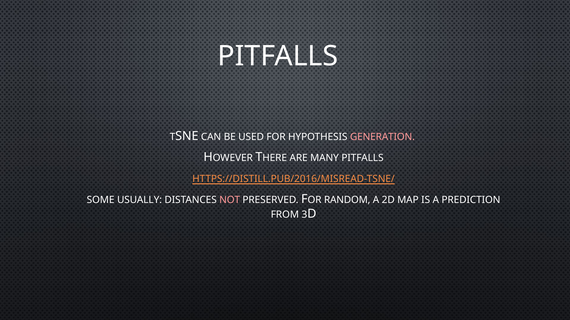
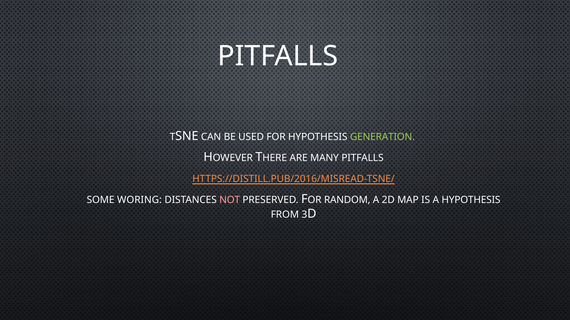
GENERATION colour: pink -> light green (382, 137)
USUALLY: USUALLY -> WORING (139, 200)
A PREDICTION: PREDICTION -> HYPOTHESIS (471, 200)
